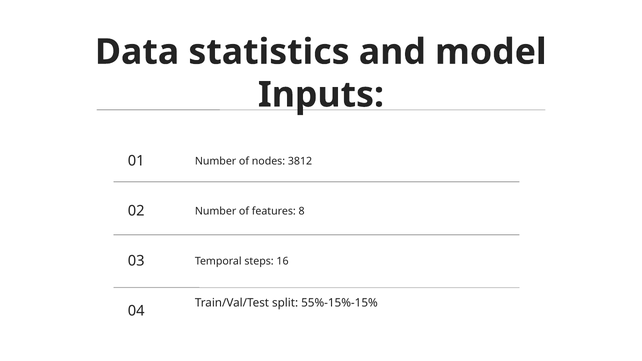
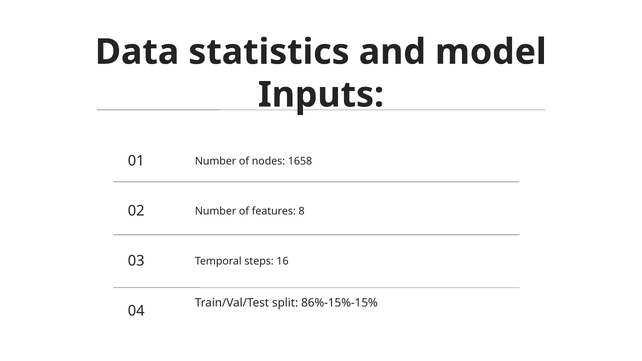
3812: 3812 -> 1658 (300, 161)
55%-15%-15%: 55%-15%-15% -> 86%-15%-15% (339, 303)
